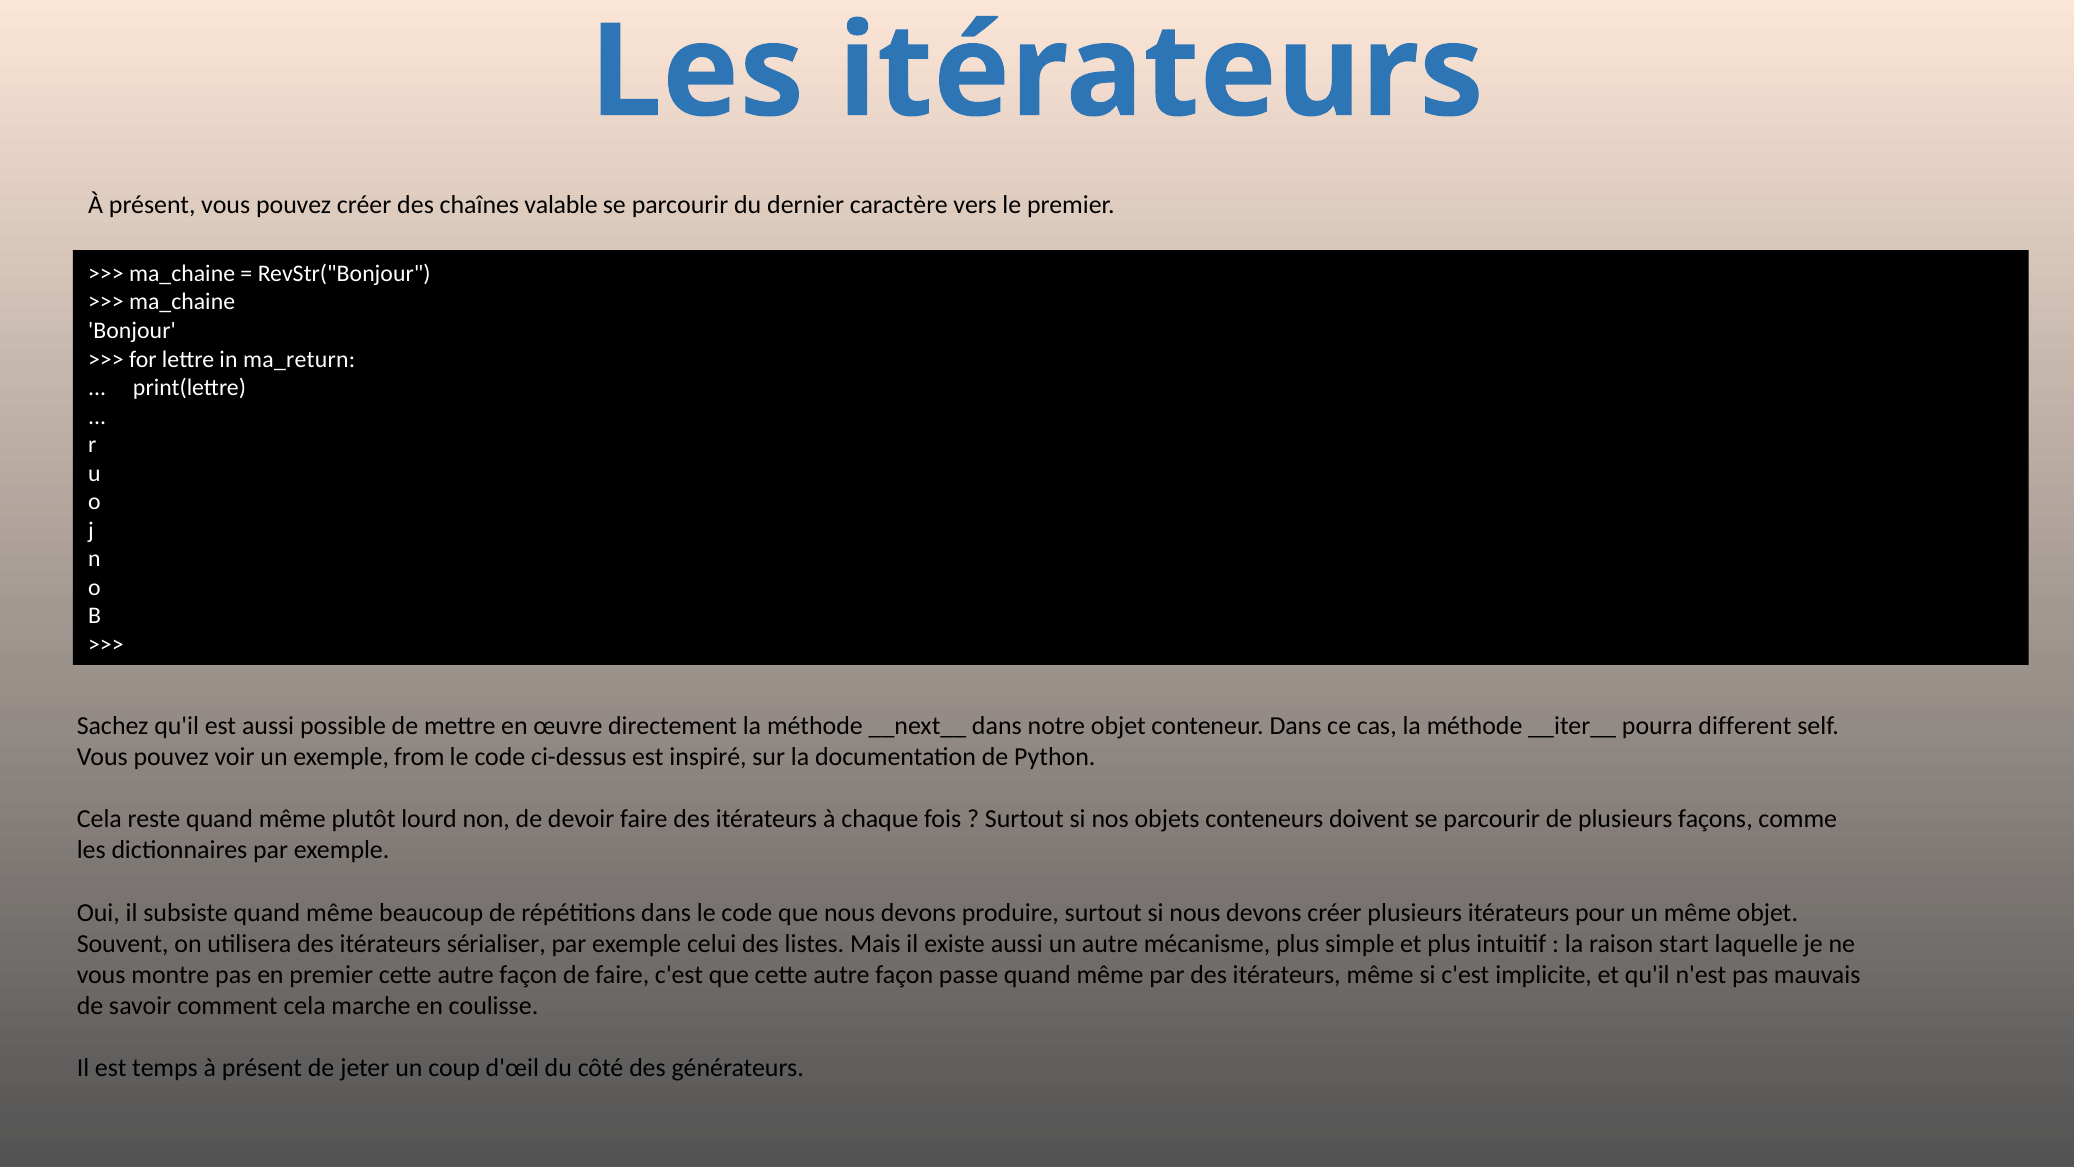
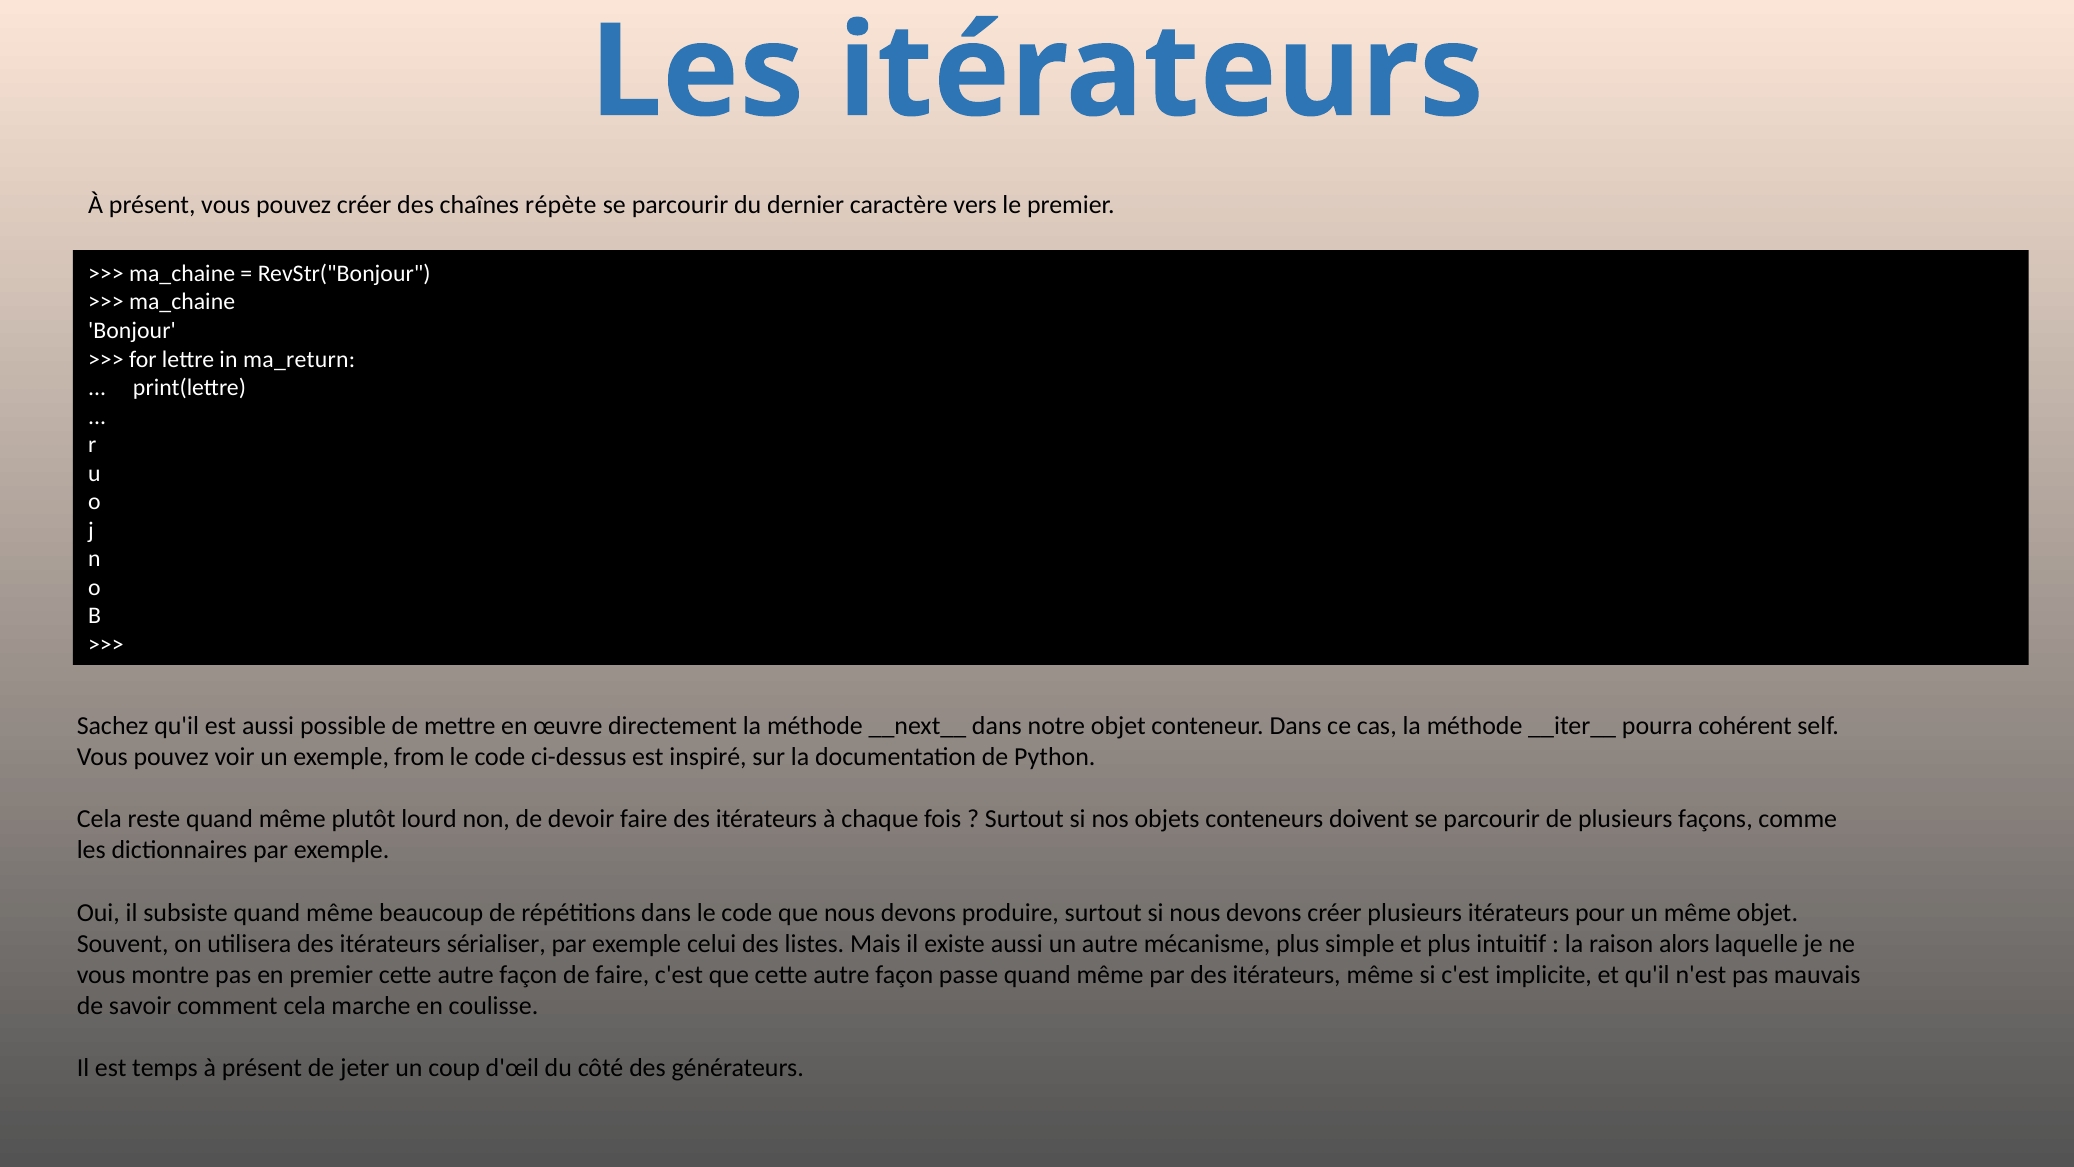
valable: valable -> répète (561, 205)
different: different -> cohérent (1745, 726)
start: start -> alors (1684, 943)
